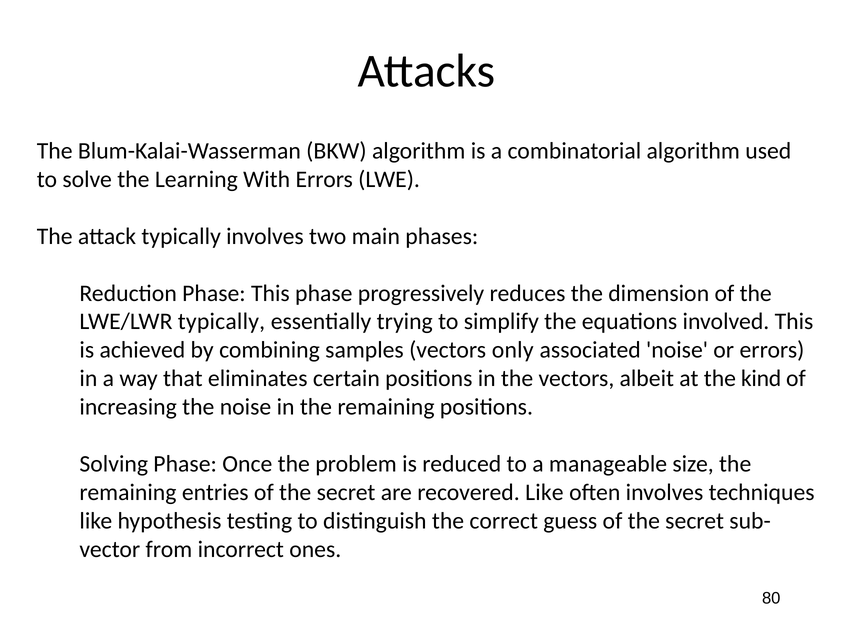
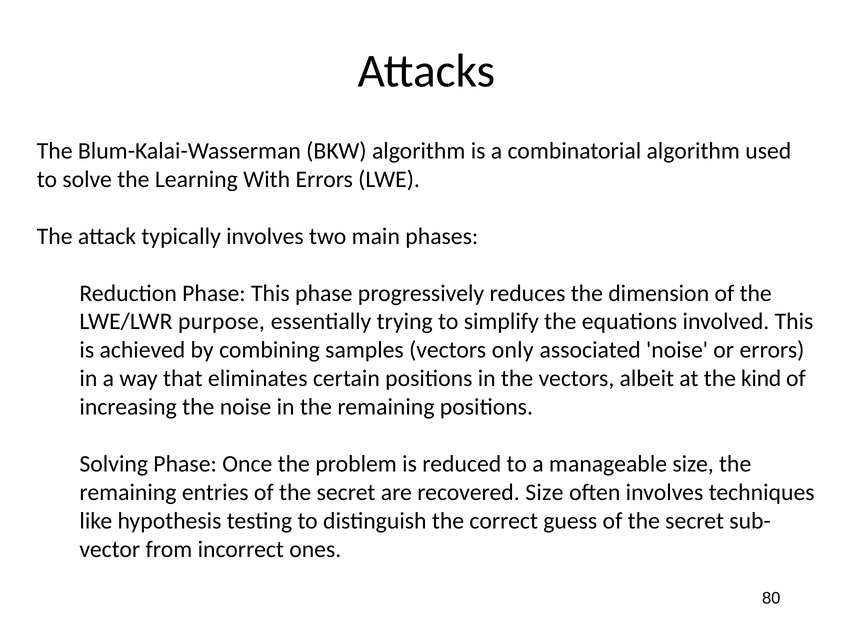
LWE/LWR typically: typically -> purpose (221, 322)
recovered Like: Like -> Size (544, 492)
